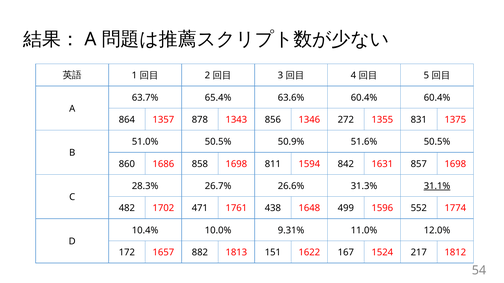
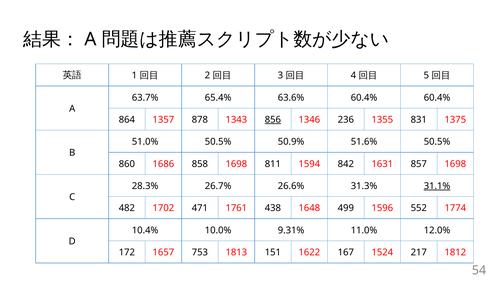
856 underline: none -> present (273, 120)
272: 272 -> 236 (346, 120)
882: 882 -> 753 (200, 253)
